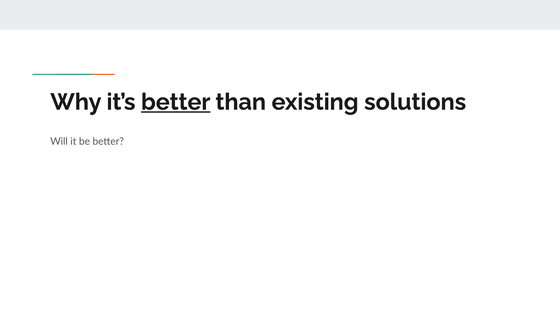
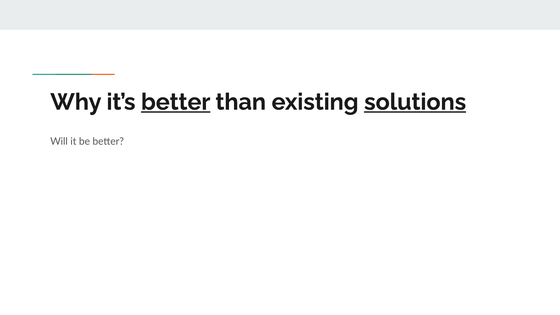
solutions underline: none -> present (415, 102)
